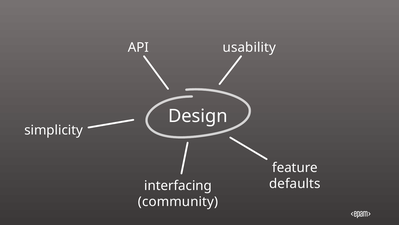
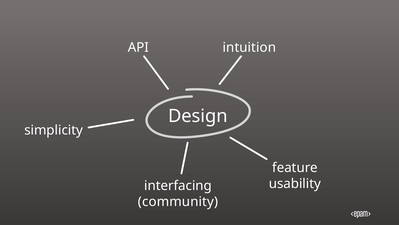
usability: usability -> intuition (249, 47)
defaults: defaults -> usability (295, 183)
